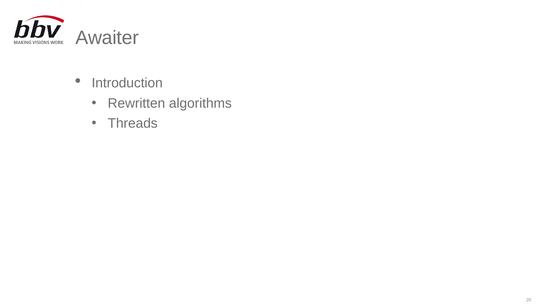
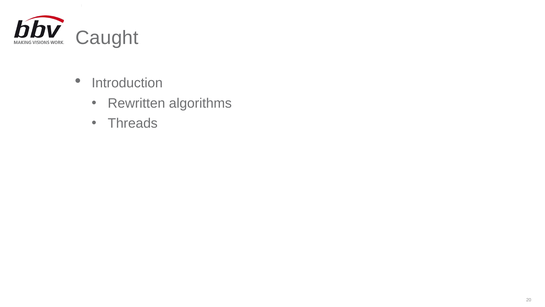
Awaiter: Awaiter -> Caught (107, 38)
